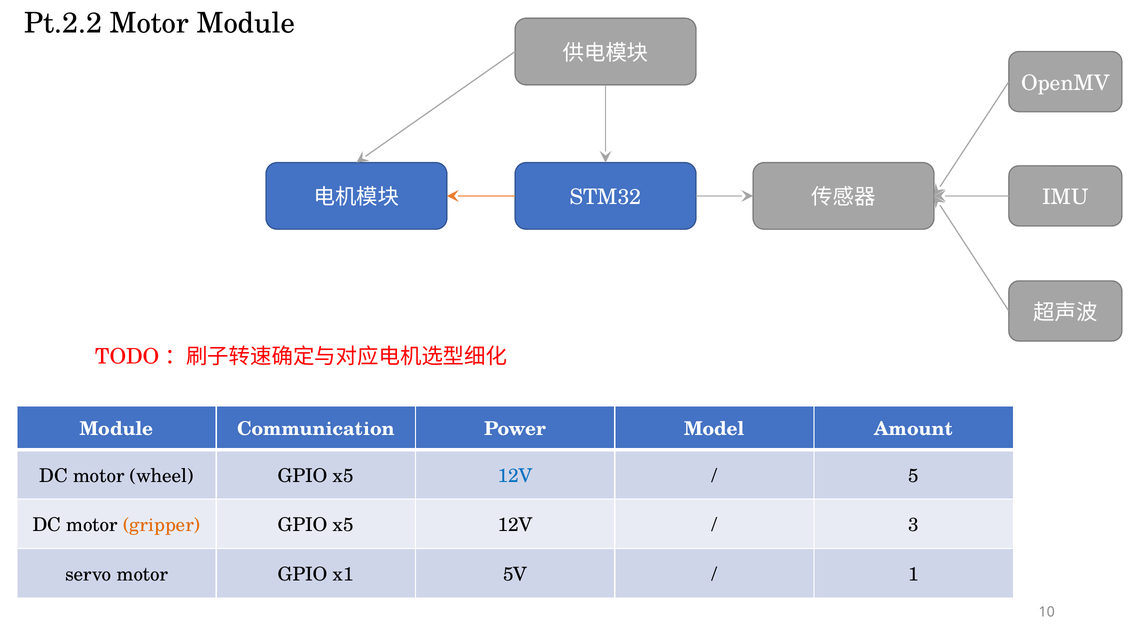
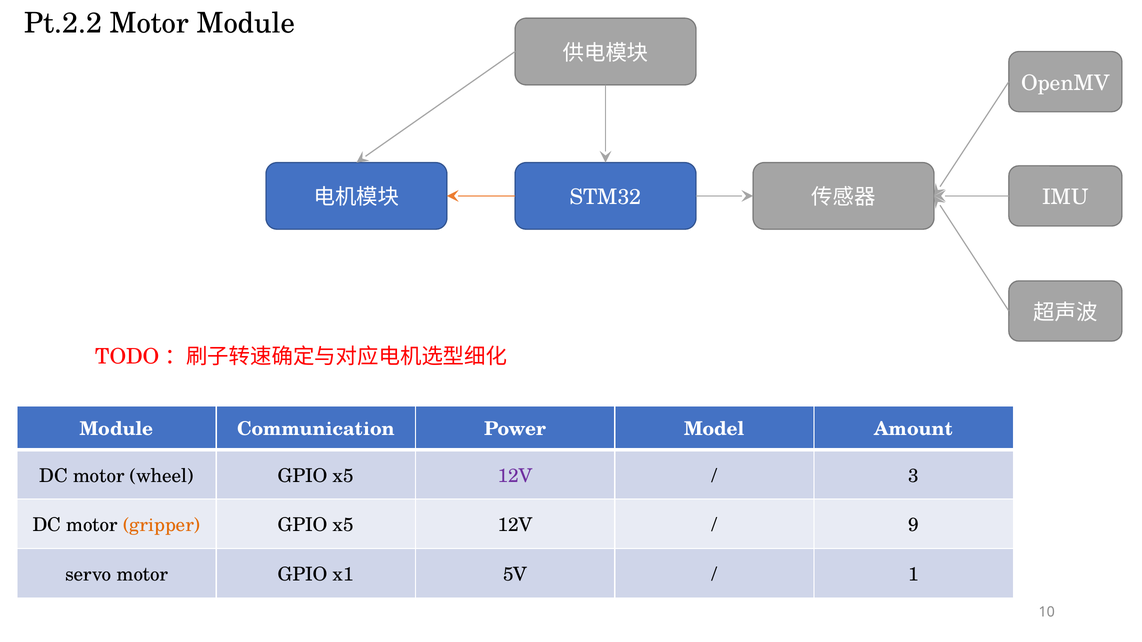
12V colour: blue -> purple (515, 476)
5: 5 -> 3 (914, 476)
3: 3 -> 9 (914, 525)
